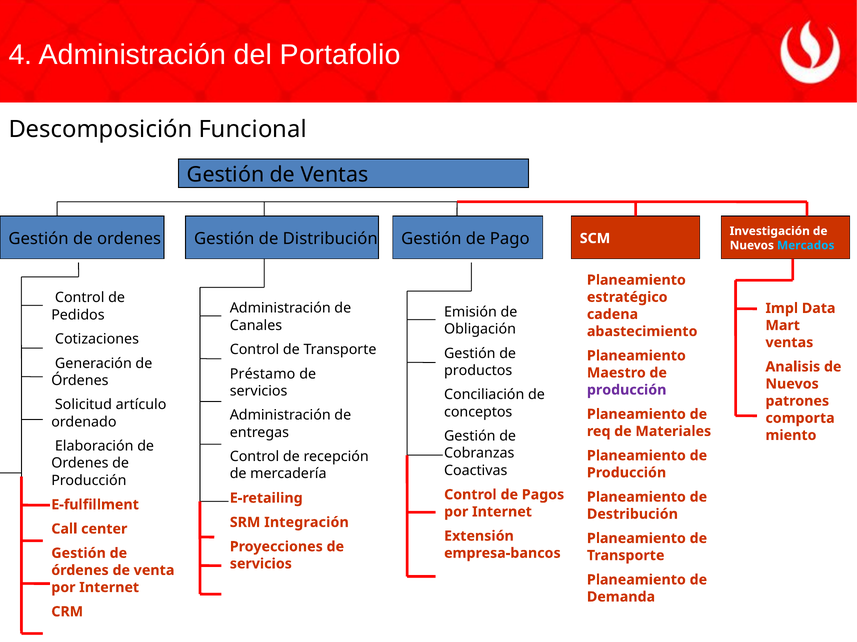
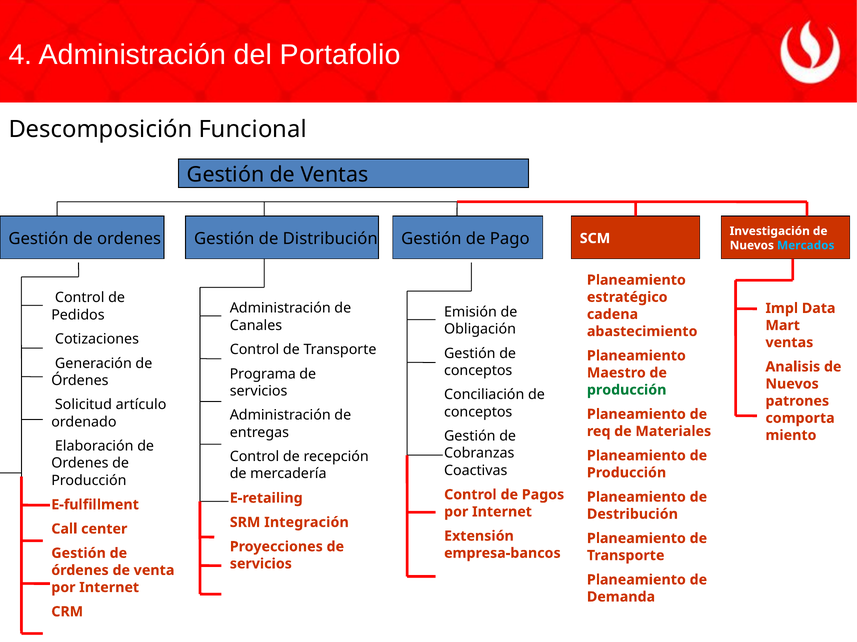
productos: productos -> conceptos (478, 371)
Préstamo: Préstamo -> Programa (263, 374)
producción colour: purple -> green (627, 390)
